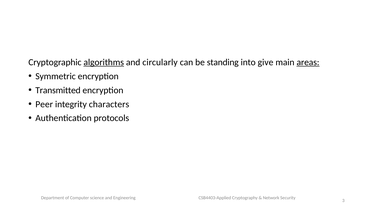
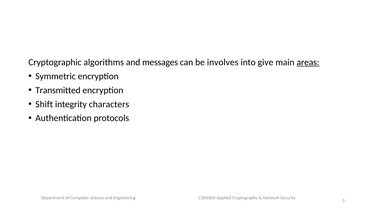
algorithms underline: present -> none (104, 62)
circularly: circularly -> messages (160, 62)
standing: standing -> involves (223, 62)
Peer: Peer -> Shift (44, 104)
